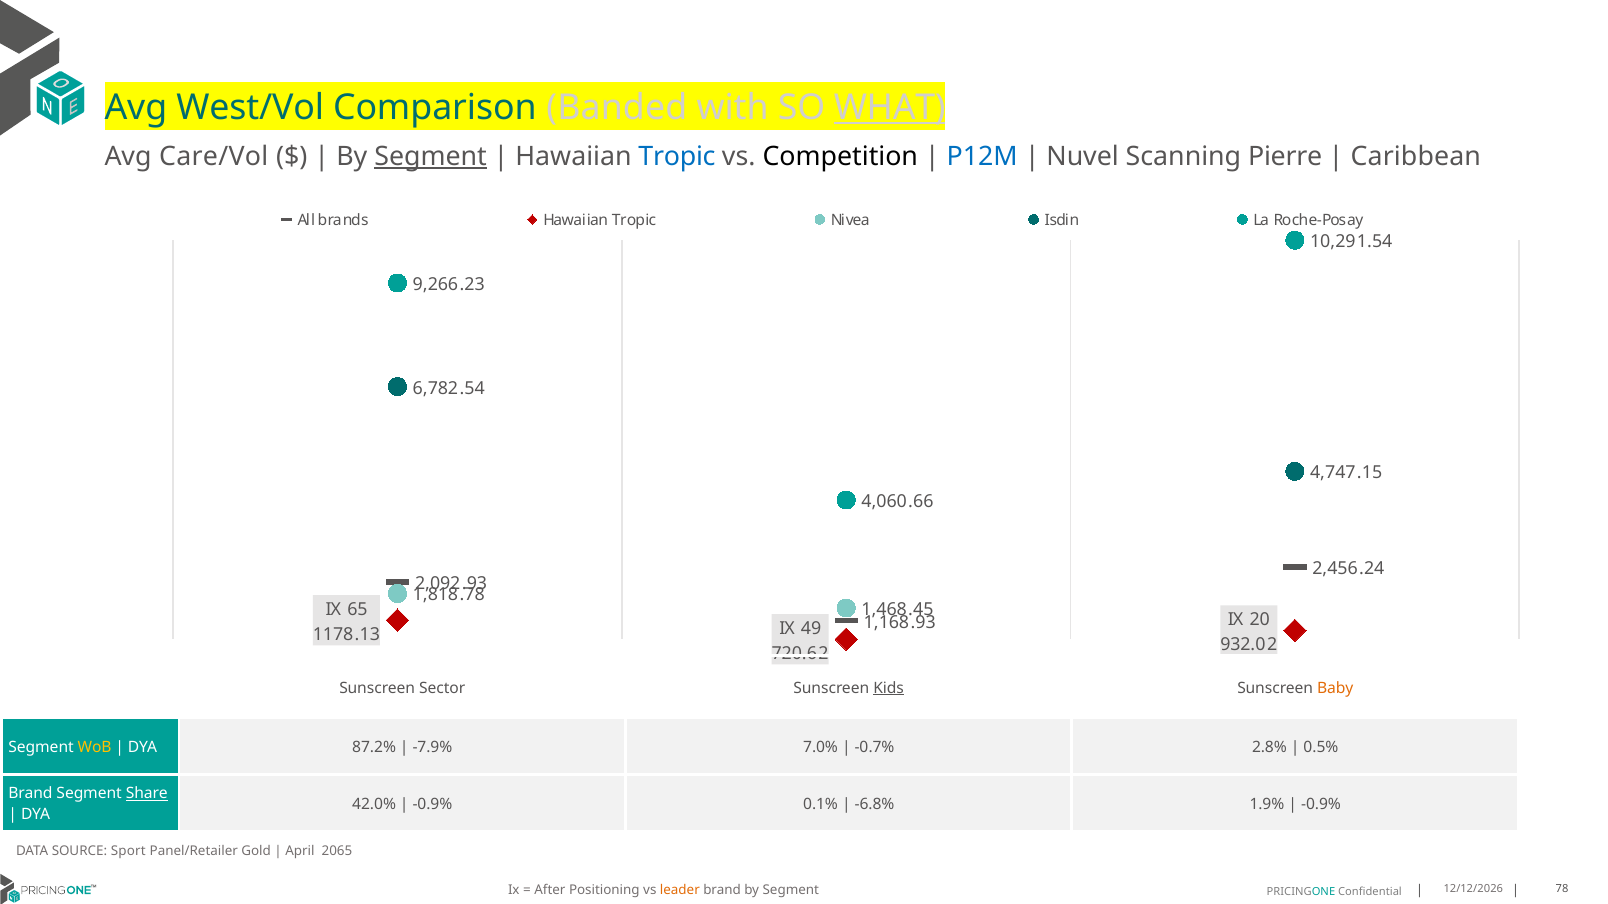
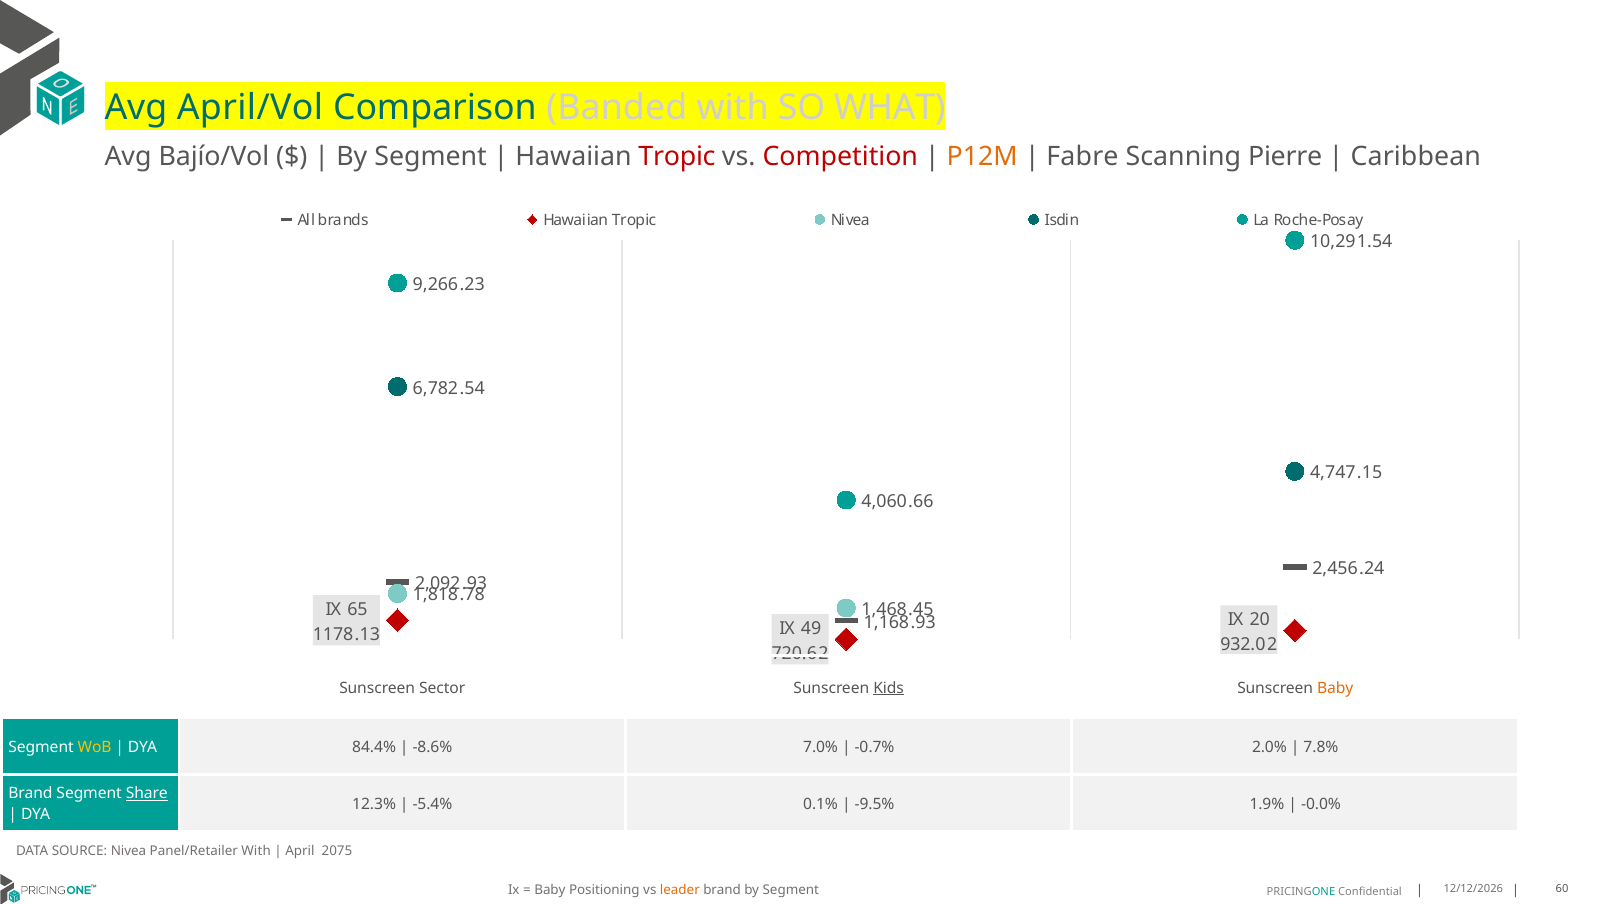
West/Vol: West/Vol -> April/Vol (250, 108)
WHAT underline: present -> none (890, 108)
Care/Vol: Care/Vol -> Bajío/Vol (214, 157)
Segment underline: present -> none (431, 157)
Tropic colour: blue -> red (677, 157)
Competition colour: black -> red (840, 157)
P12M colour: blue -> orange (982, 157)
Nuvel: Nuvel -> Fabre (1083, 157)
87.2%: 87.2% -> 84.4% (374, 748)
-7.9%: -7.9% -> -8.6% (432, 748)
2.8%: 2.8% -> 2.0% (1269, 748)
0.5%: 0.5% -> 7.8% (1321, 748)
42.0%: 42.0% -> 12.3% (374, 805)
-0.9%: -0.9% -> -5.4% (432, 805)
-6.8%: -6.8% -> -9.5% (875, 805)
-0.9%: -0.9% -> -0.0% (1321, 805)
SOURCE Sport: Sport -> Nivea (128, 852)
Panel/Retailer Gold: Gold -> With (256, 852)
2065: 2065 -> 2075 (337, 852)
After: After -> Baby (550, 890)
78: 78 -> 60 (1562, 889)
